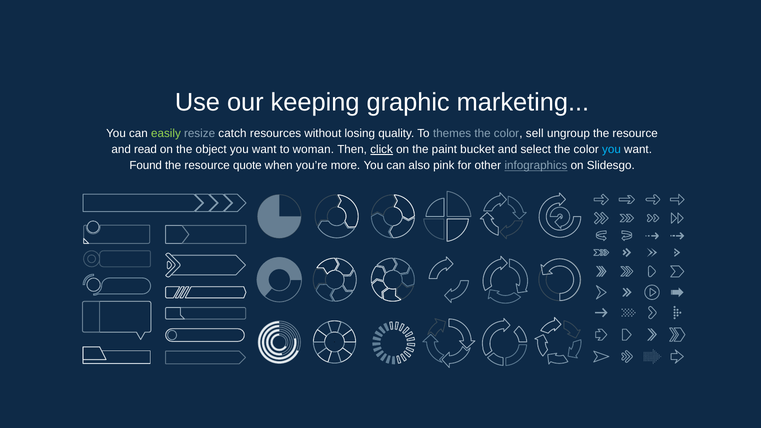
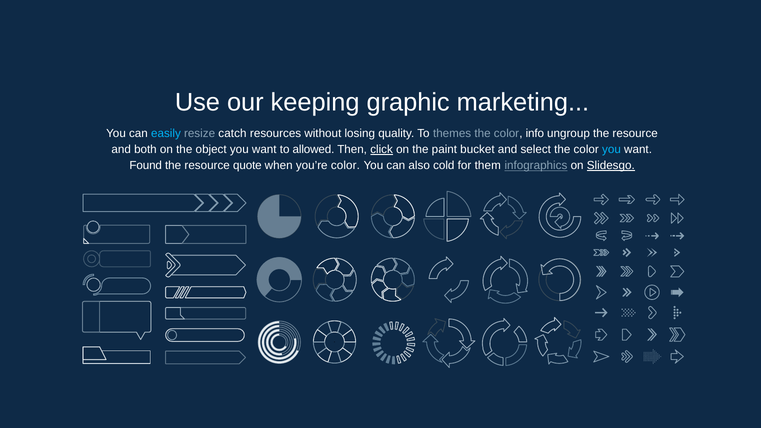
easily colour: light green -> light blue (166, 134)
sell: sell -> info (535, 134)
read: read -> both (145, 150)
woman: woman -> allowed (313, 150)
you’re more: more -> color (345, 166)
pink: pink -> cold (444, 166)
other: other -> them (488, 166)
Slidesgo underline: none -> present (611, 166)
